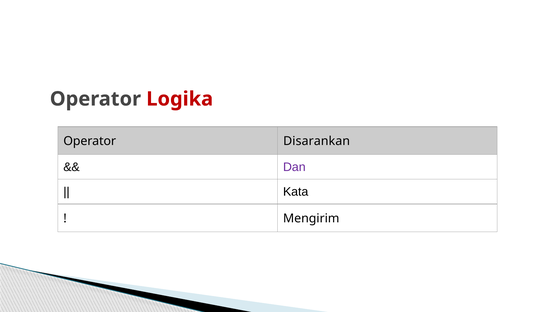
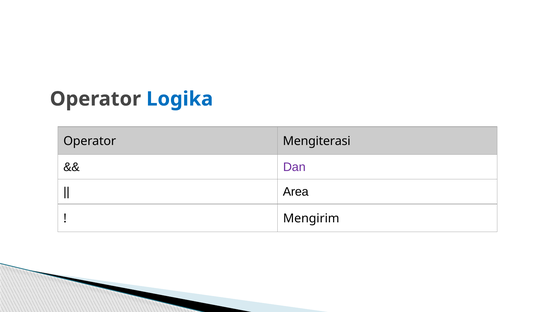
Logika colour: red -> blue (180, 99)
Disarankan: Disarankan -> Mengiterasi (317, 141)
Kata: Kata -> Area (296, 192)
